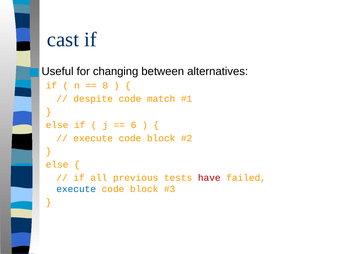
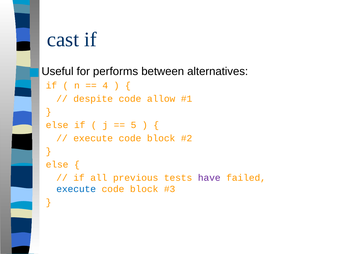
changing: changing -> performs (116, 71)
8: 8 -> 4 (105, 86)
match: match -> allow (161, 99)
6: 6 -> 5 (134, 125)
have colour: red -> purple (209, 178)
